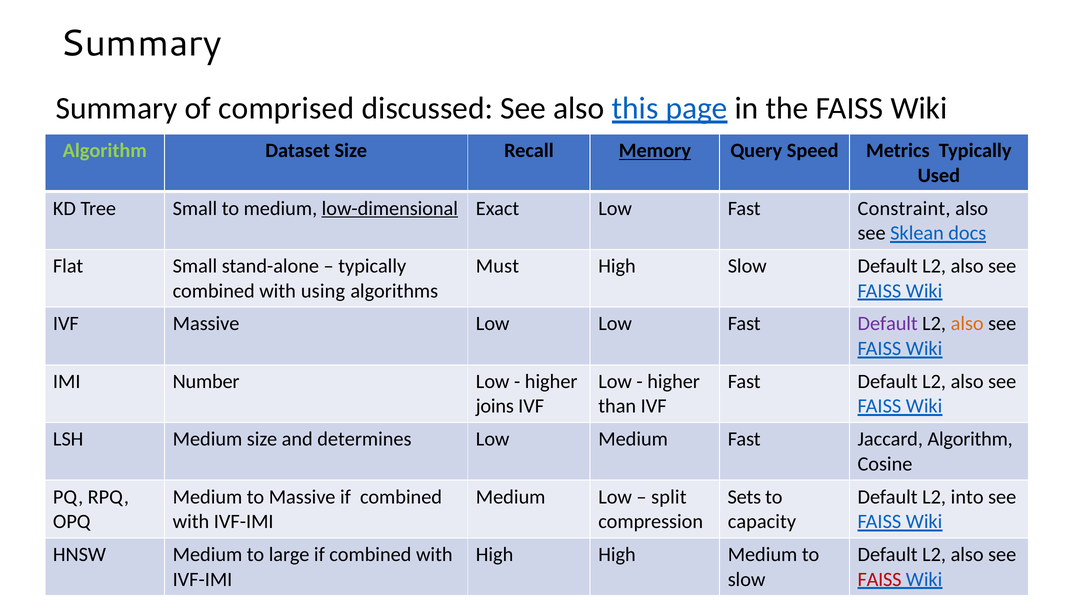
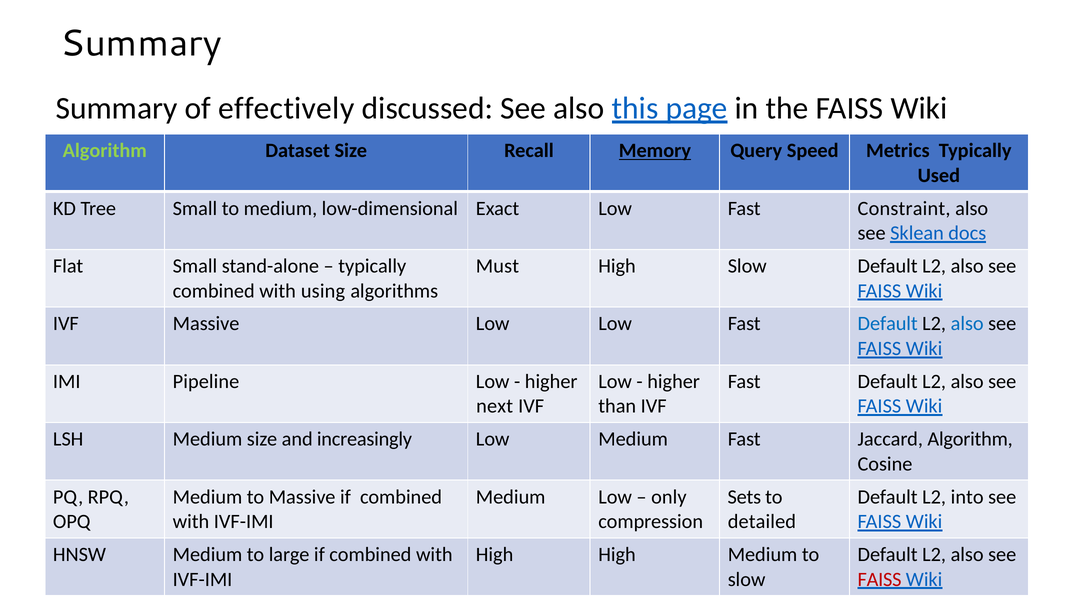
comprised: comprised -> effectively (286, 108)
low-dimensional underline: present -> none (390, 208)
Default colour: purple -> blue (888, 324)
also colour: orange -> blue (967, 324)
Number: Number -> Pipeline (206, 382)
joins: joins -> next (495, 406)
determines: determines -> increasingly (364, 439)
split: split -> only (669, 497)
capacity: capacity -> detailed (762, 522)
